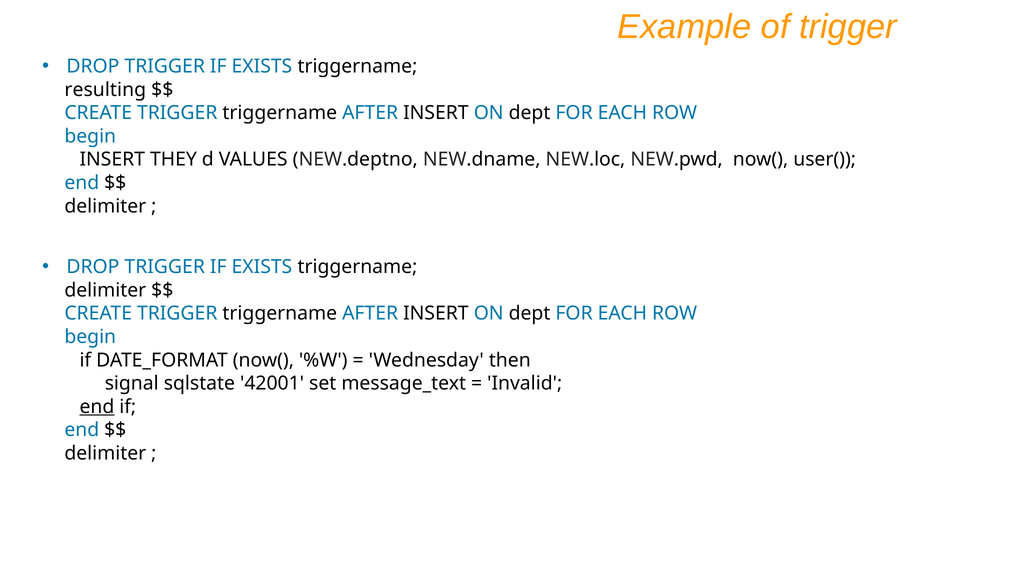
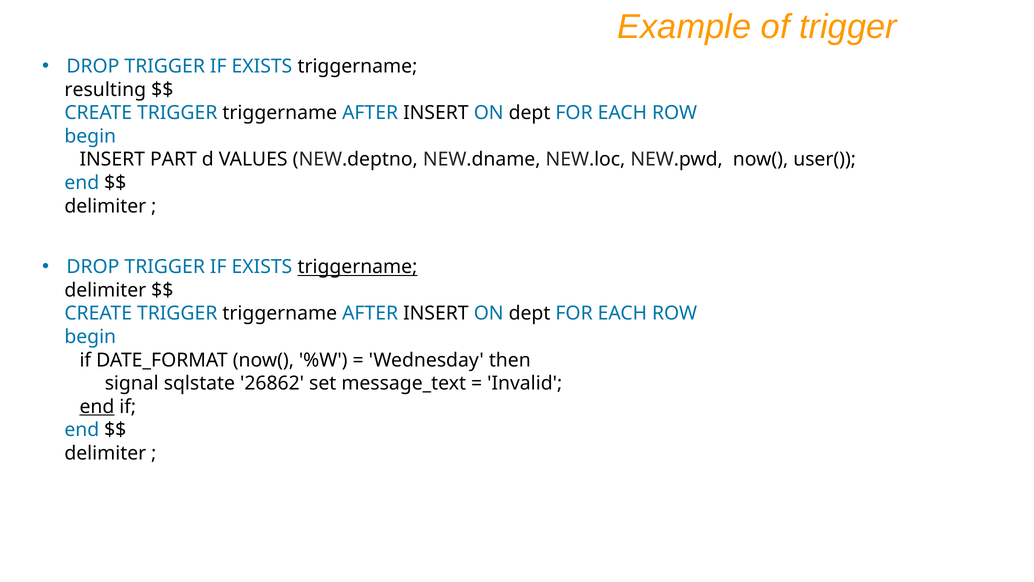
THEY: THEY -> PART (173, 159)
triggername underline: none -> present (357, 267)
42001: 42001 -> 26862 (272, 383)
